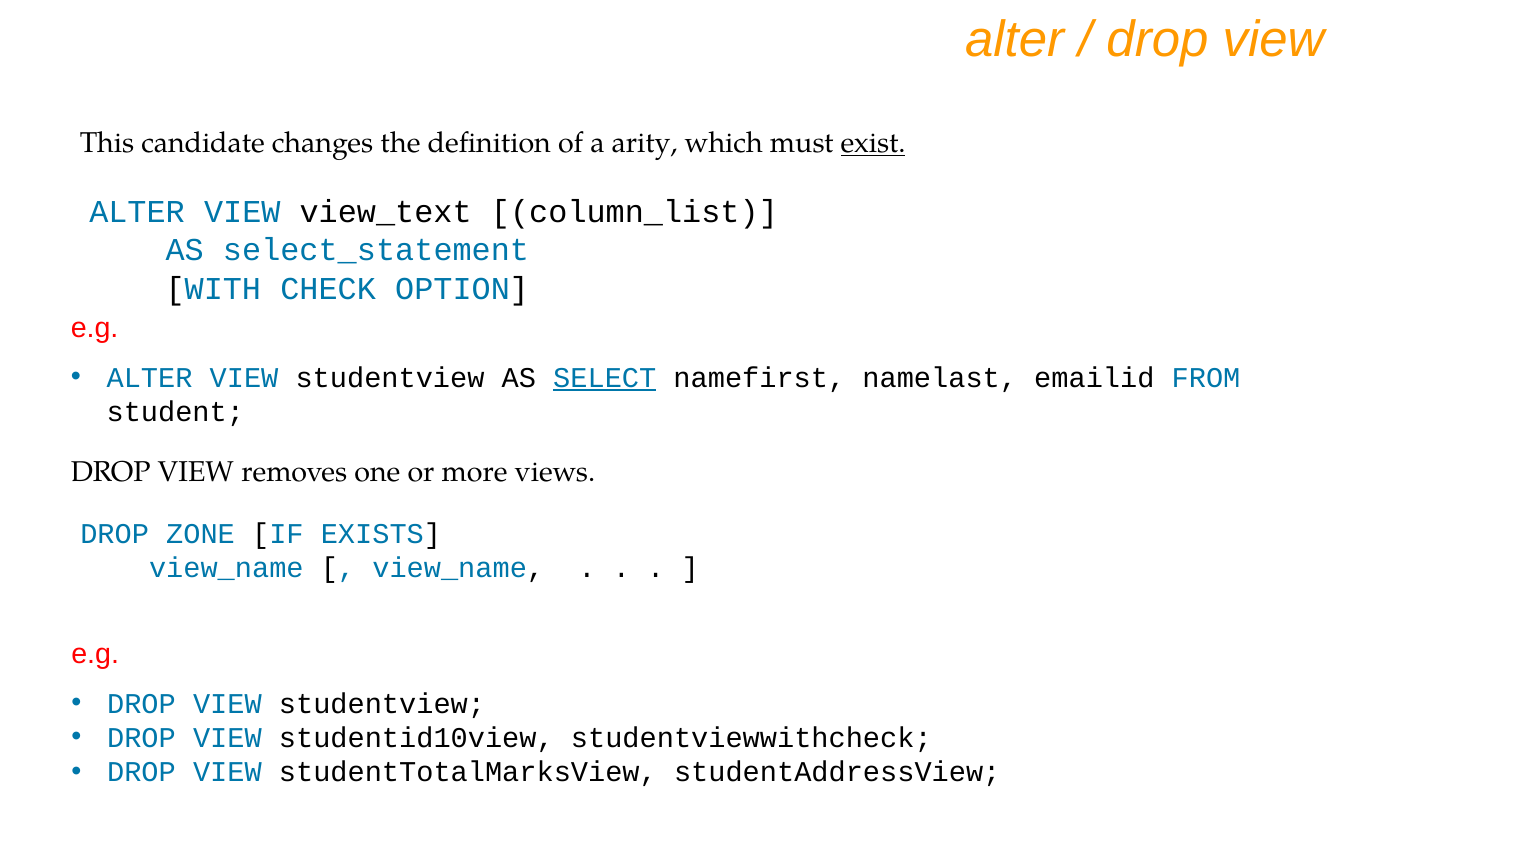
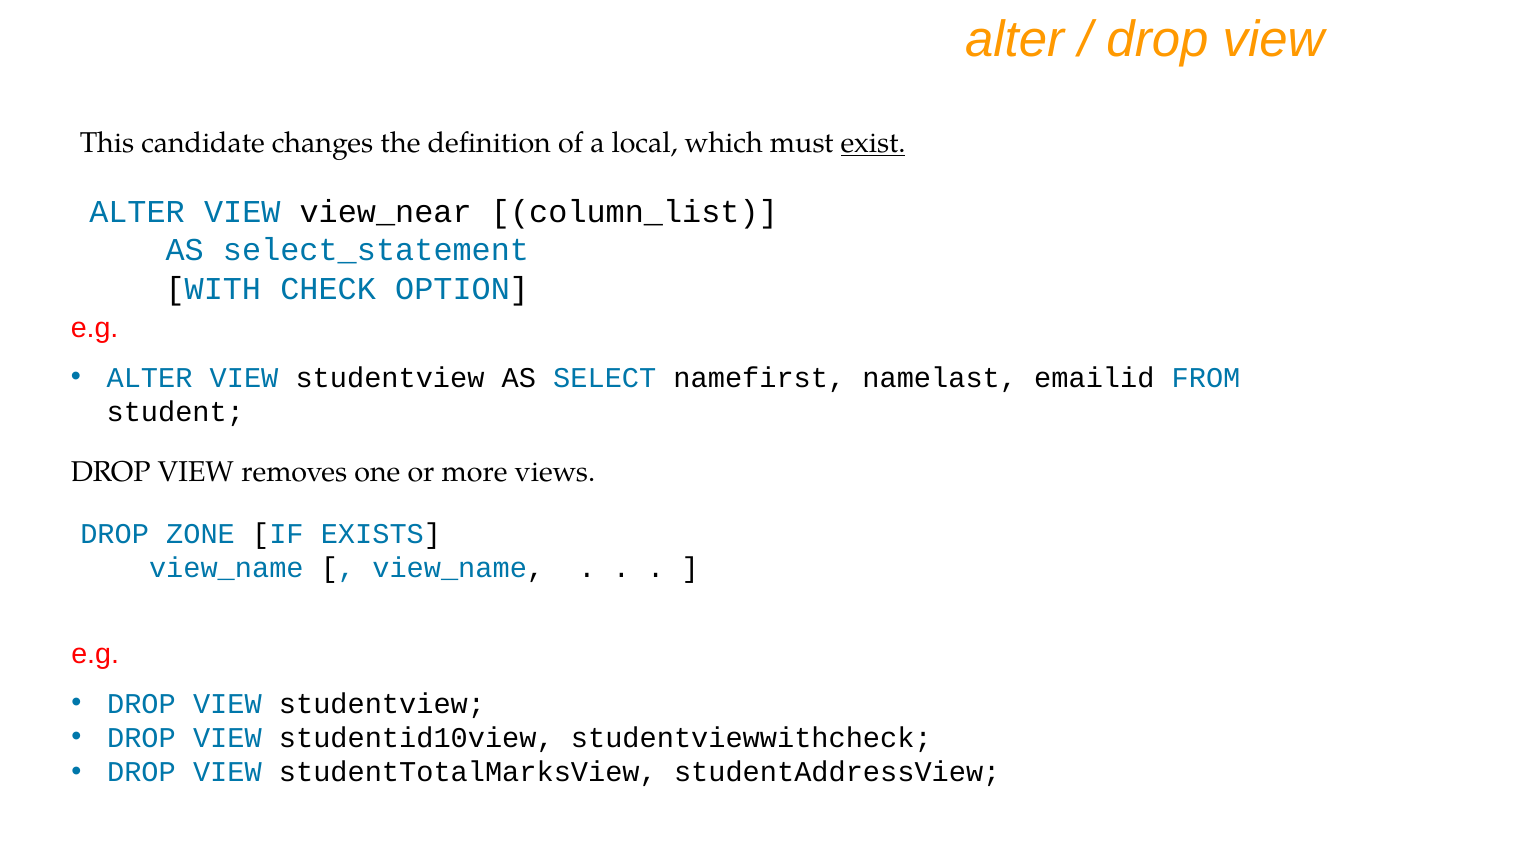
arity: arity -> local (645, 143)
view_text: view_text -> view_near (386, 212)
SELECT underline: present -> none (605, 378)
